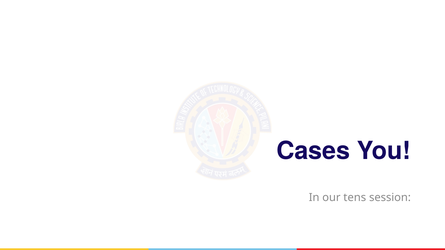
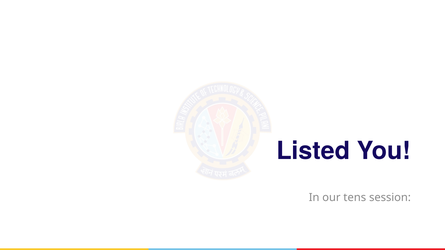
Cases: Cases -> Listed (313, 151)
